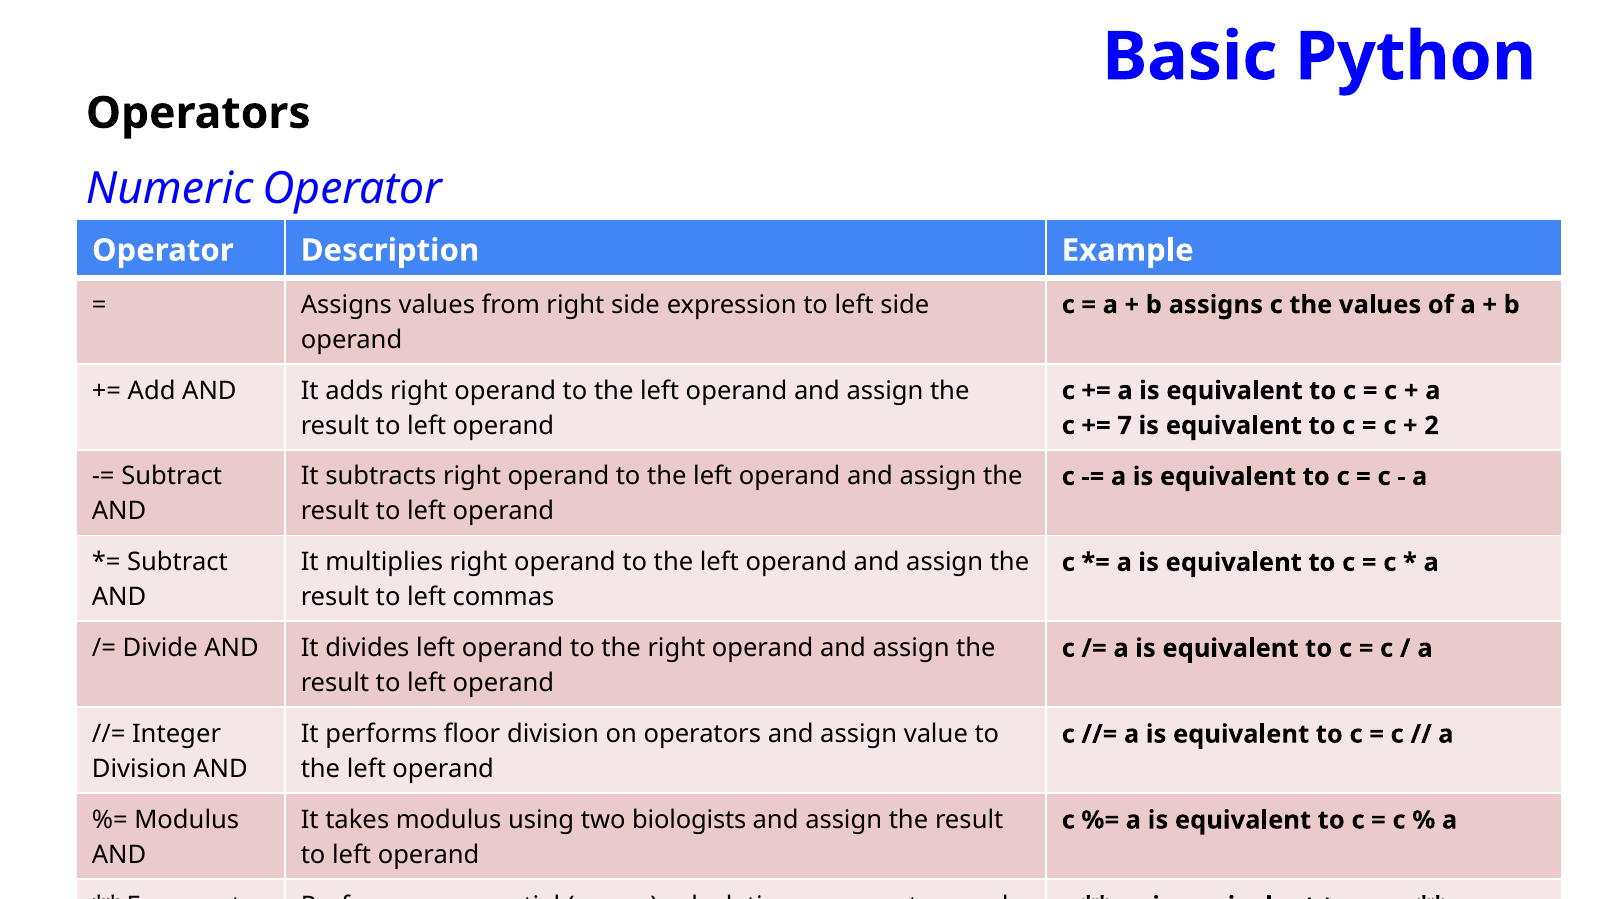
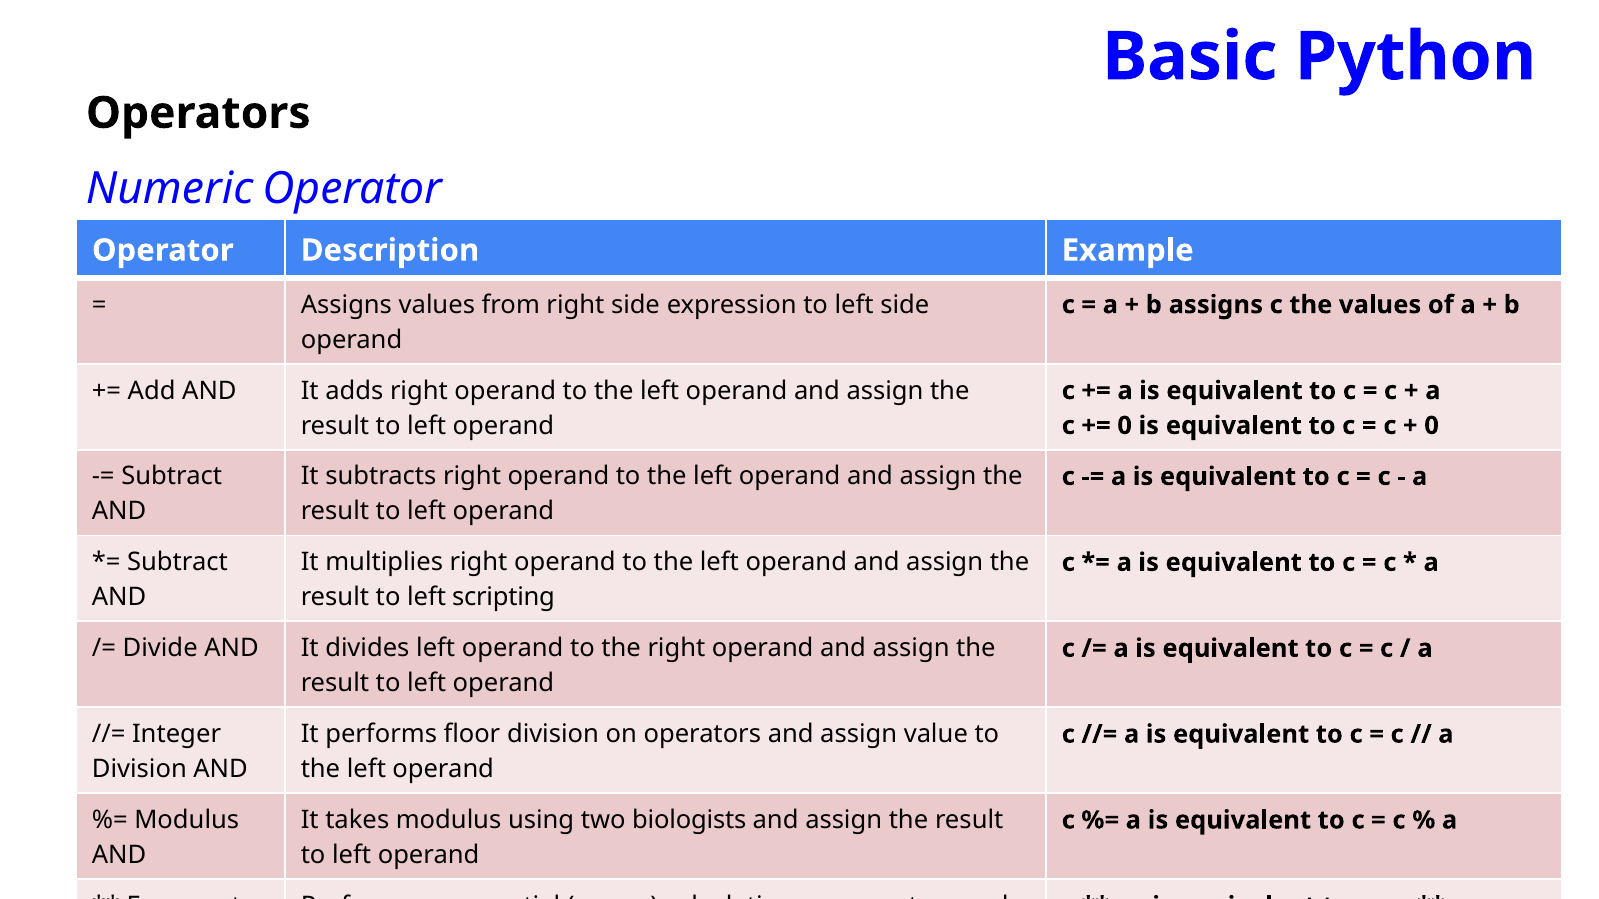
7: 7 -> 0 (1125, 426)
2: 2 -> 0 (1432, 426)
commas: commas -> scripting (504, 598)
